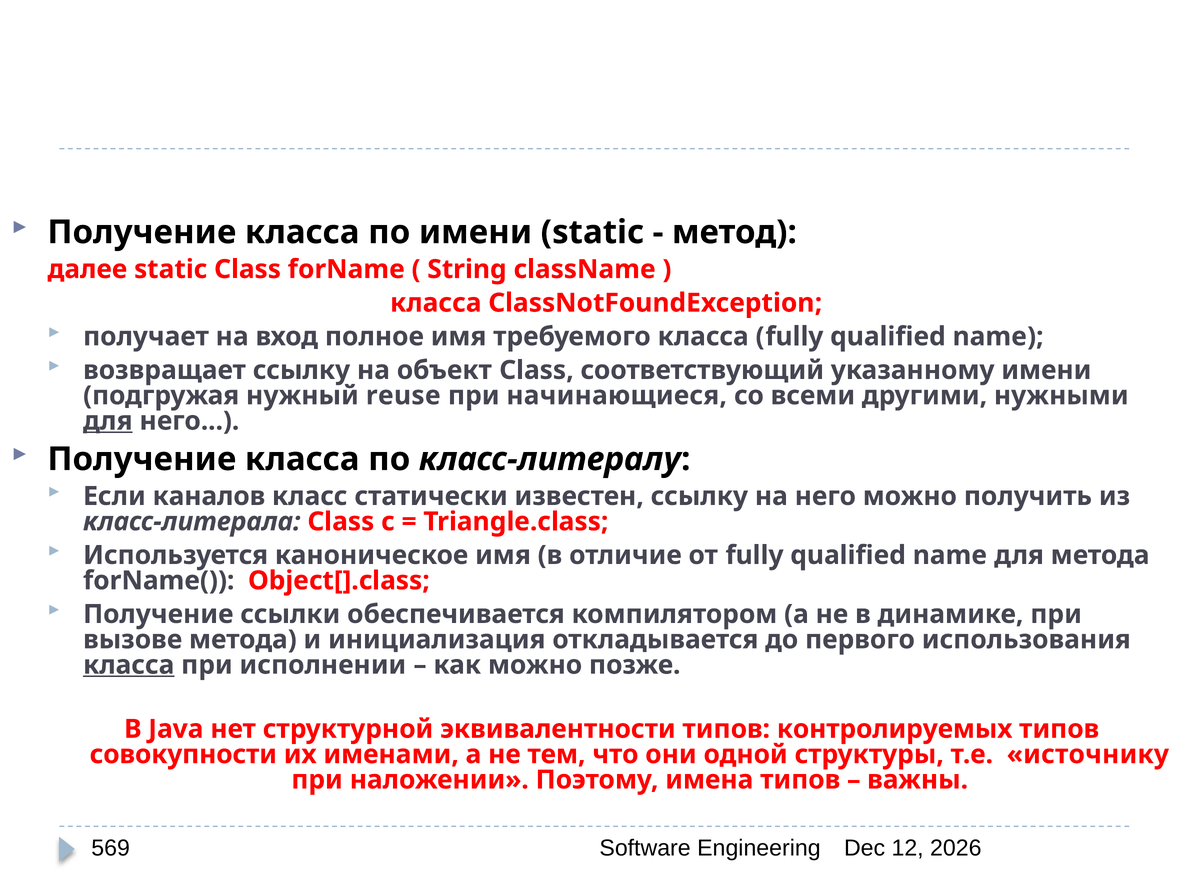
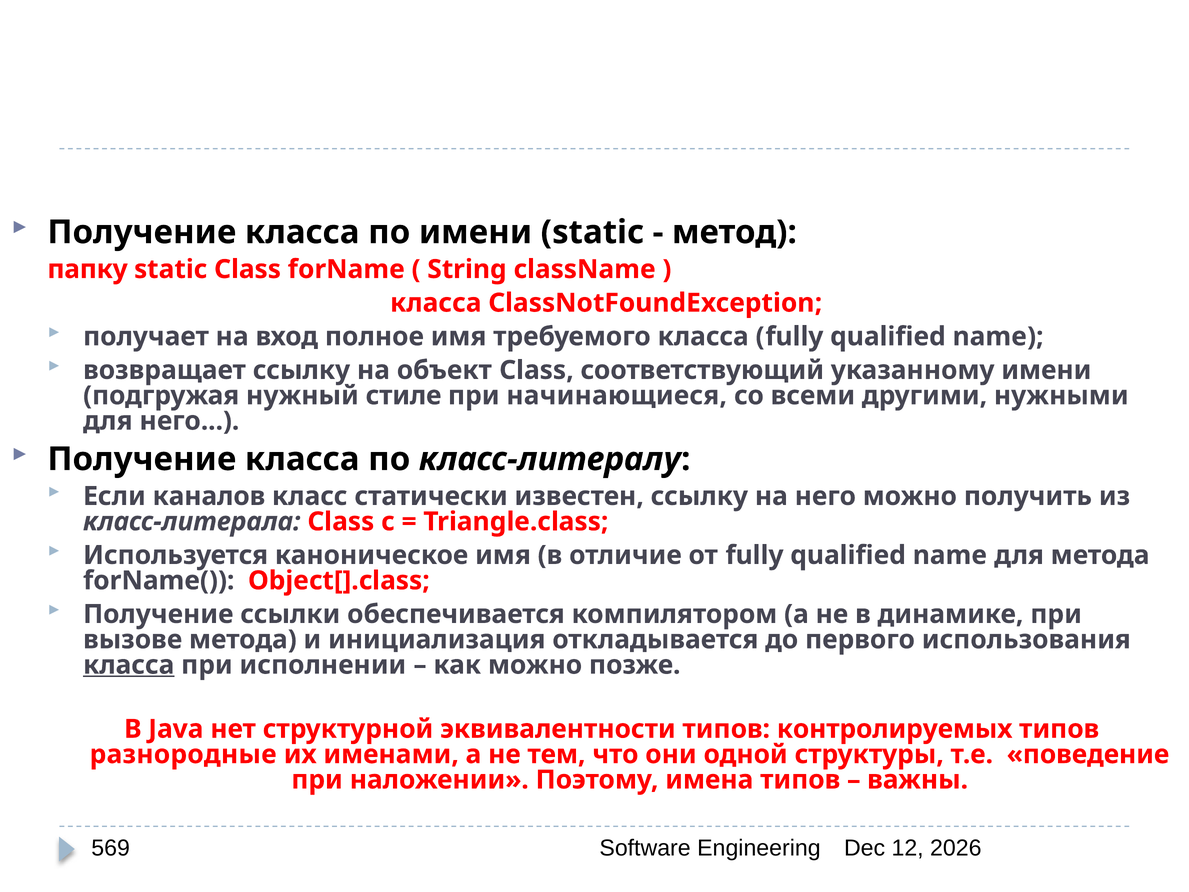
далее: далее -> папку (88, 269)
reuse: reuse -> стиле (403, 395)
для underline: present -> none (108, 421)
совокупности: совокупности -> разнородные (183, 754)
источнику: источнику -> поведение (1088, 754)
